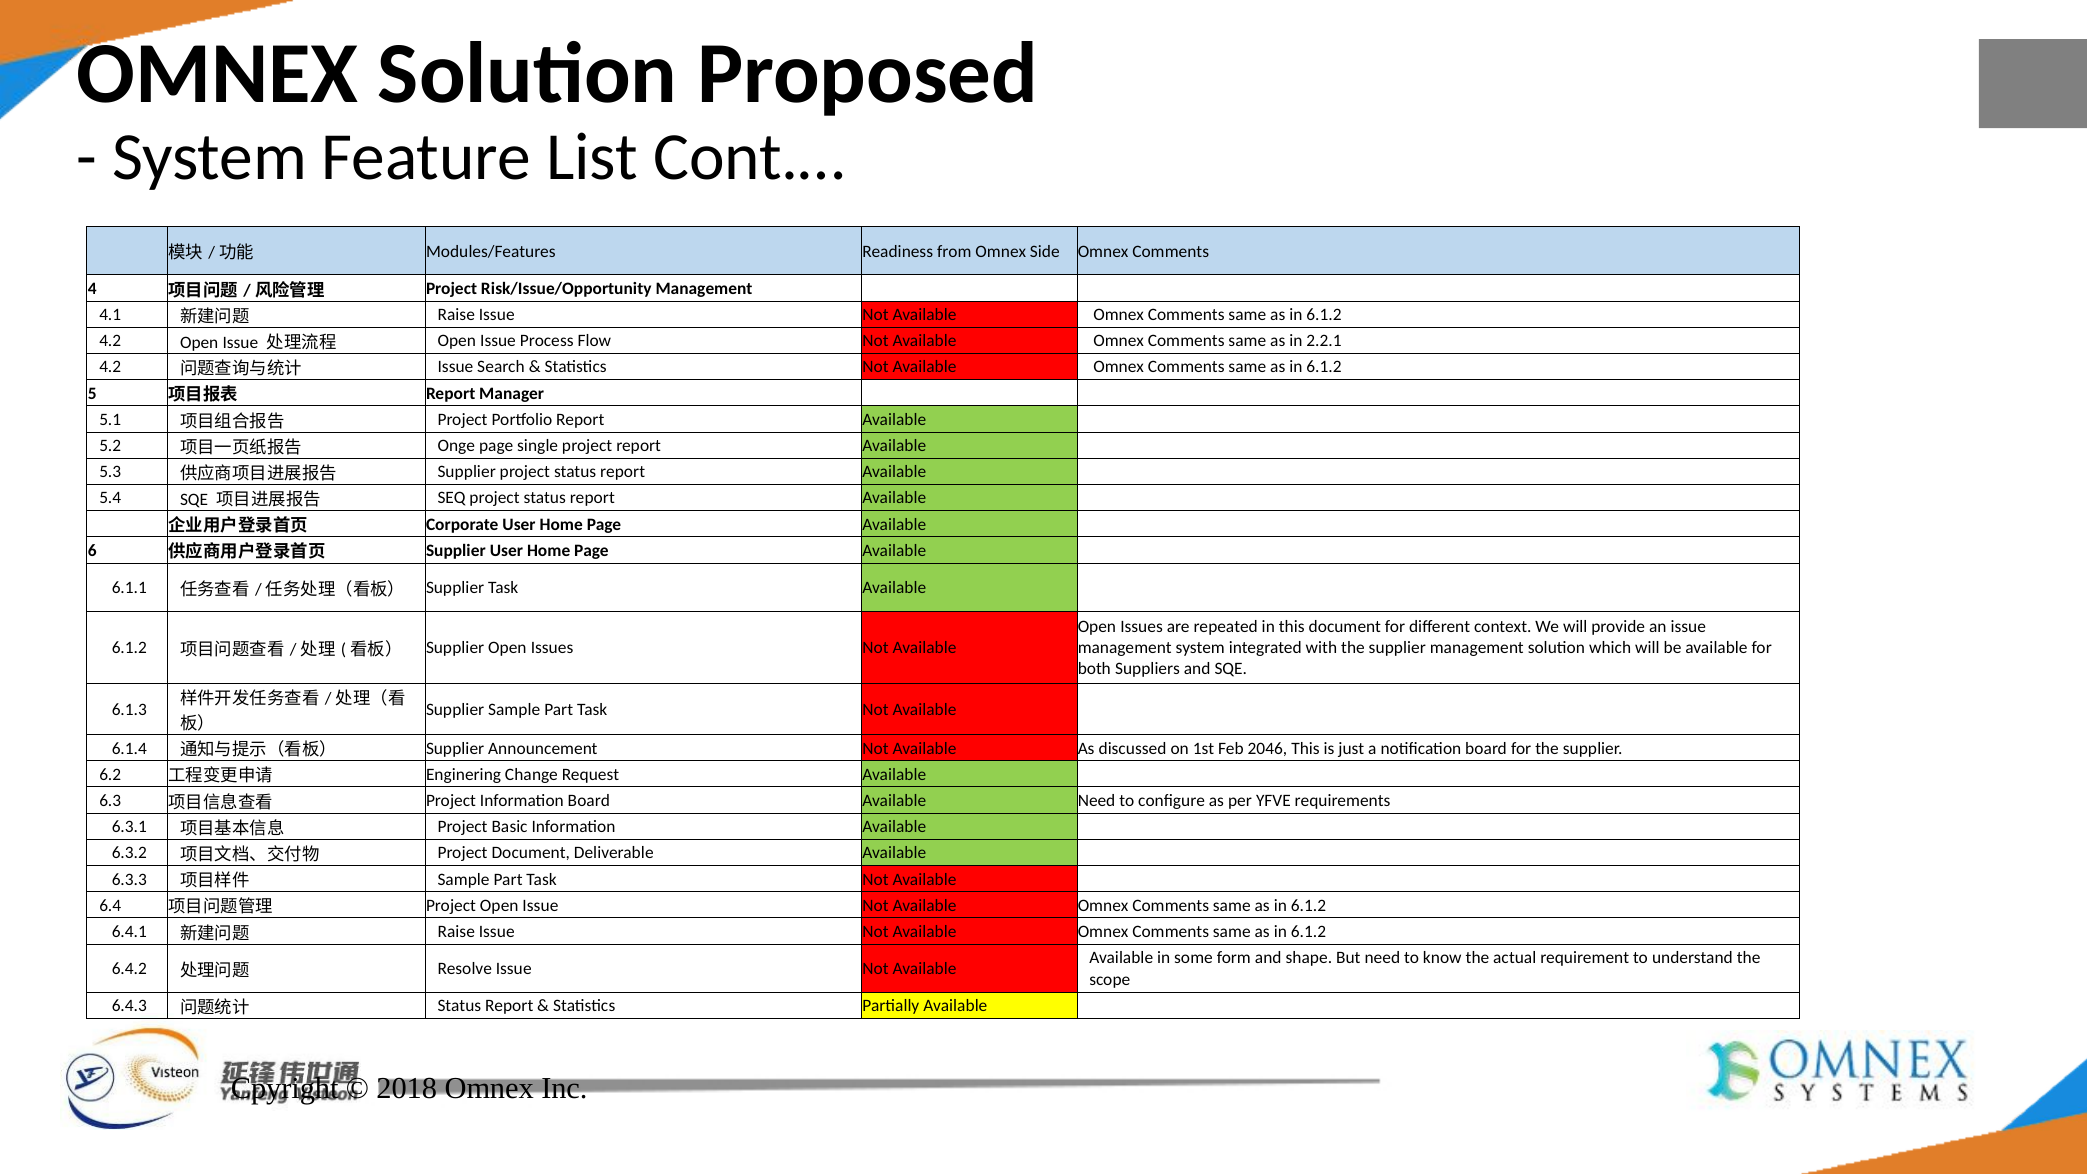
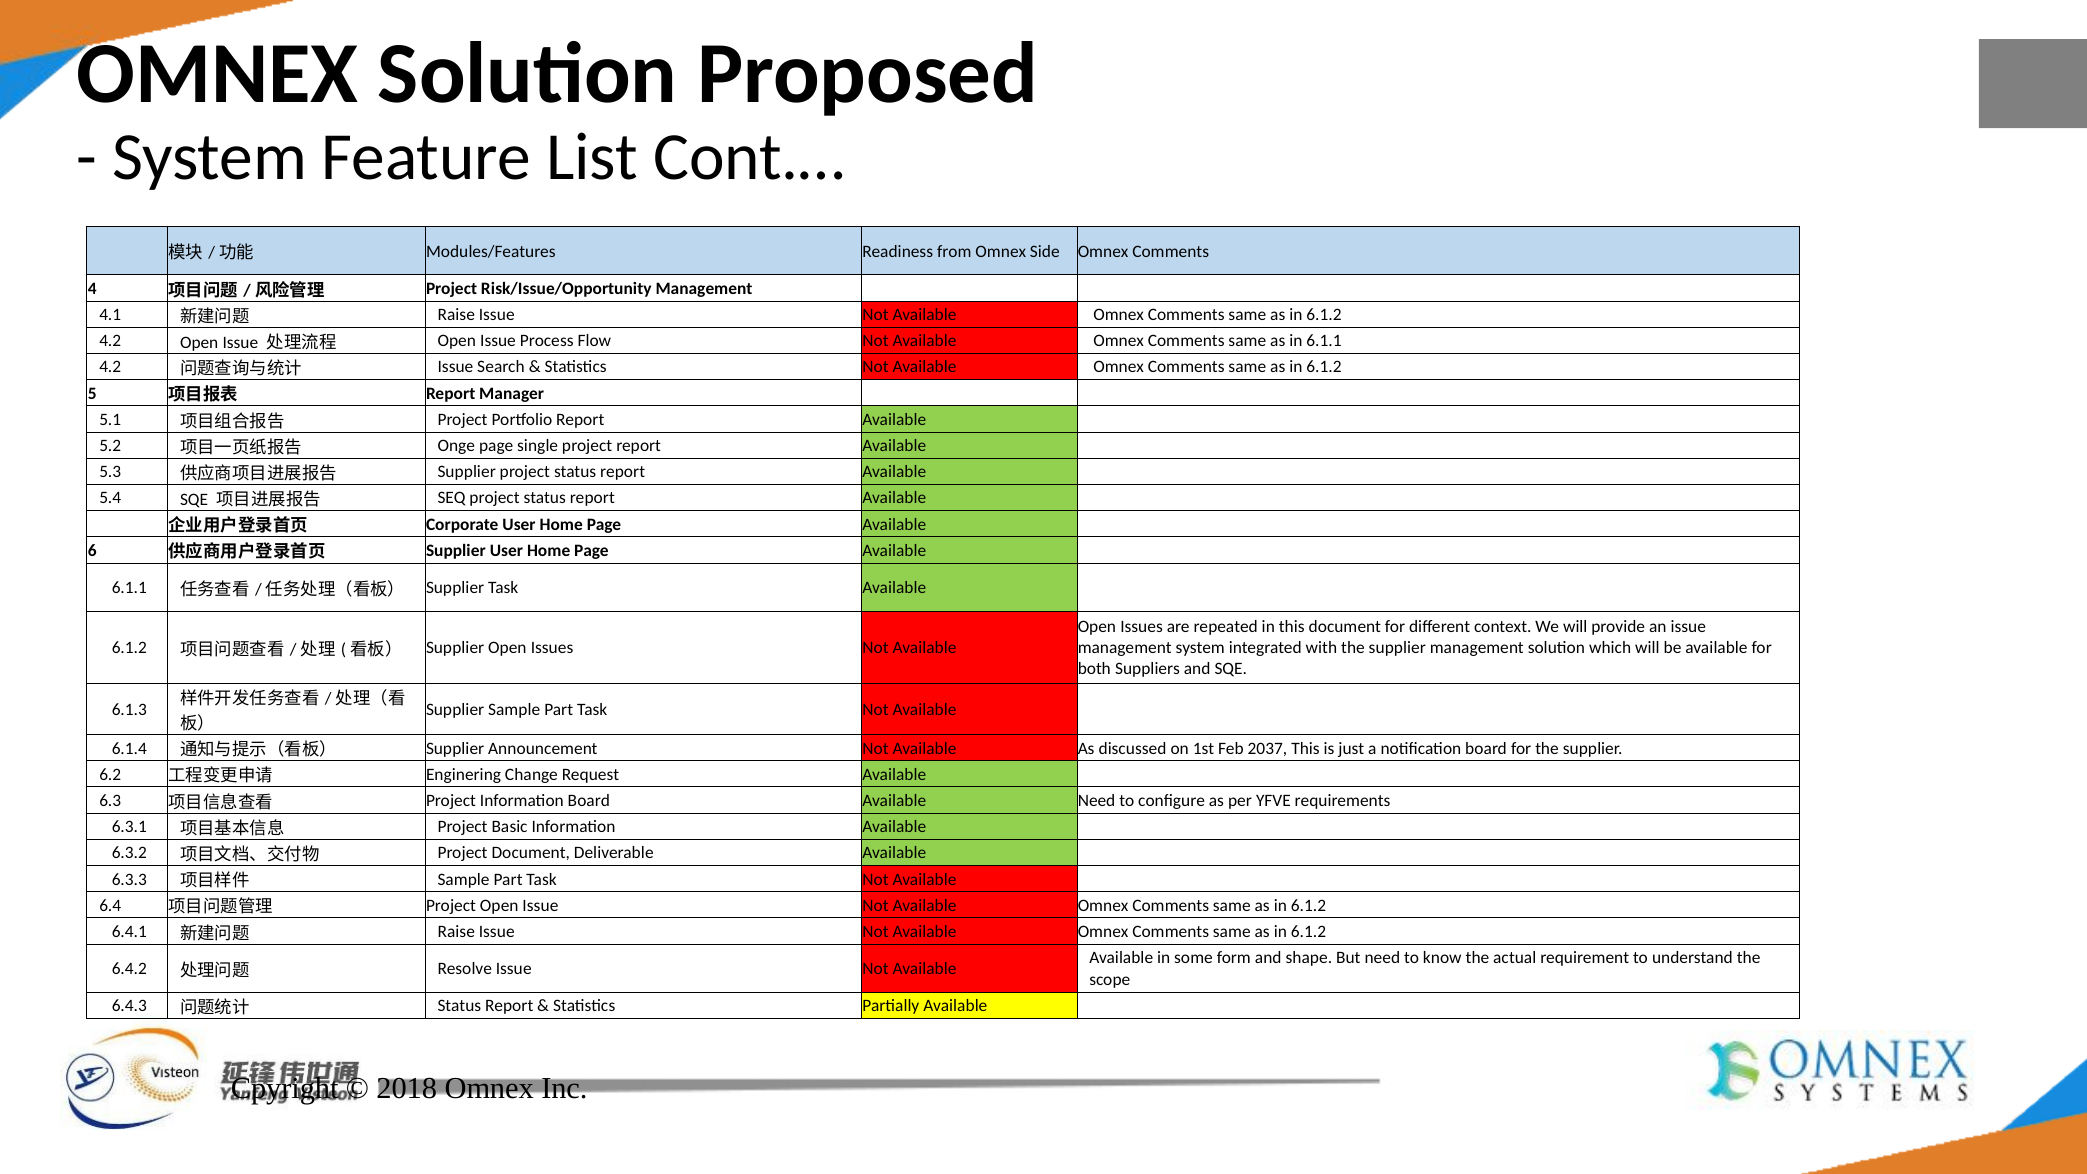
in 2.2.1: 2.2.1 -> 6.1.1 (1324, 341)
2046: 2046 -> 2037 (1267, 748)
